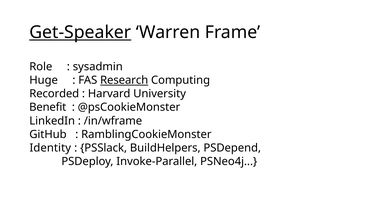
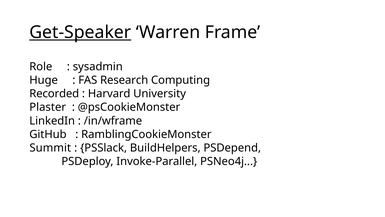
Research underline: present -> none (124, 80)
Benefit: Benefit -> Plaster (48, 107)
Identity: Identity -> Summit (50, 148)
